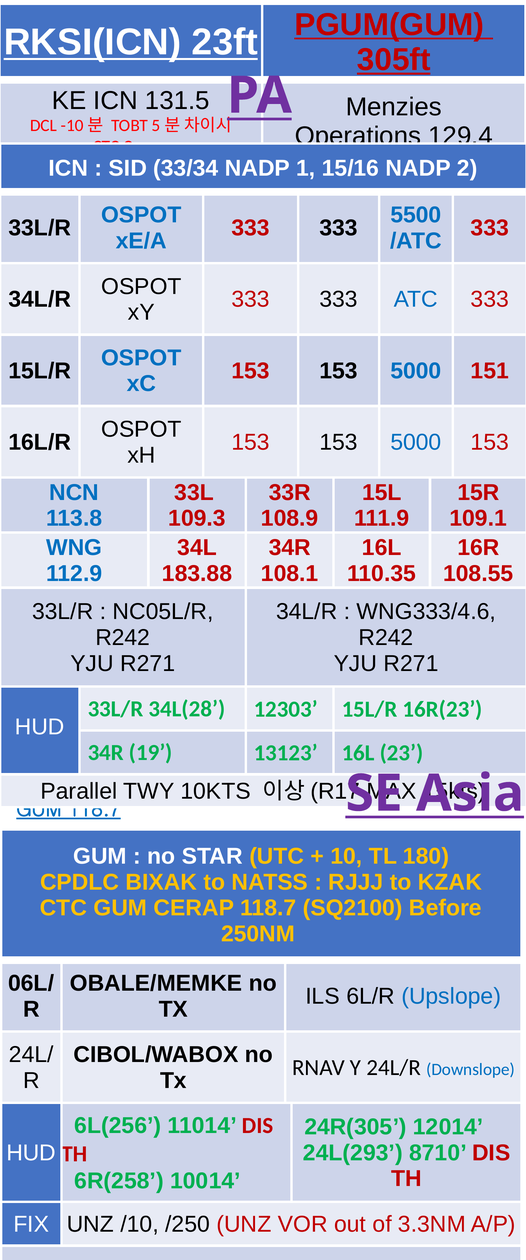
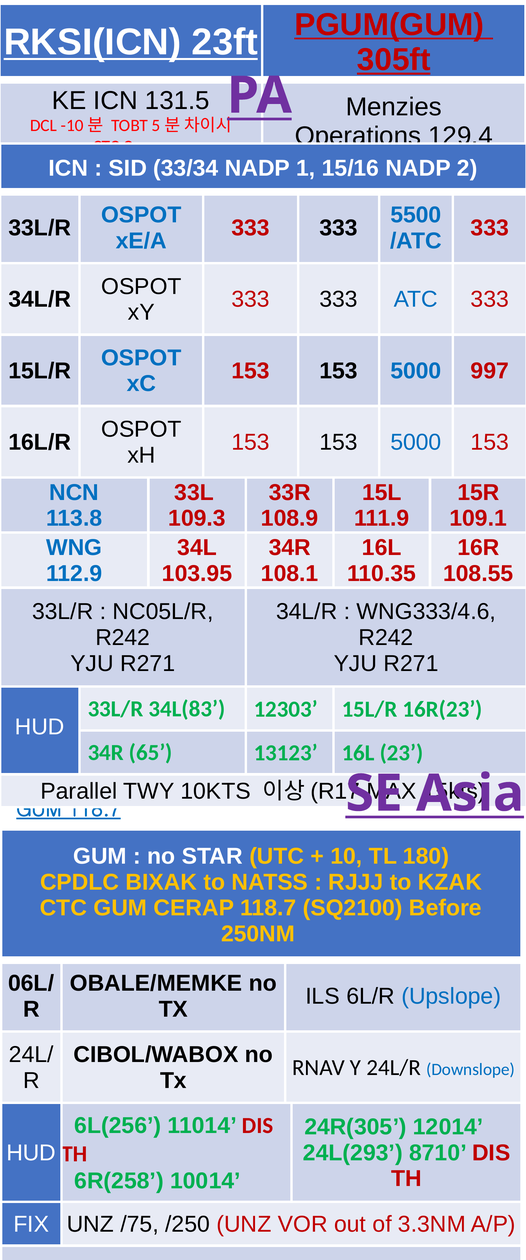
151: 151 -> 997 (490, 370)
183.88: 183.88 -> 103.95 (197, 573)
34L(28: 34L(28 -> 34L(83 (187, 708)
19: 19 -> 65 (151, 752)
/10: /10 -> /75 (140, 1223)
